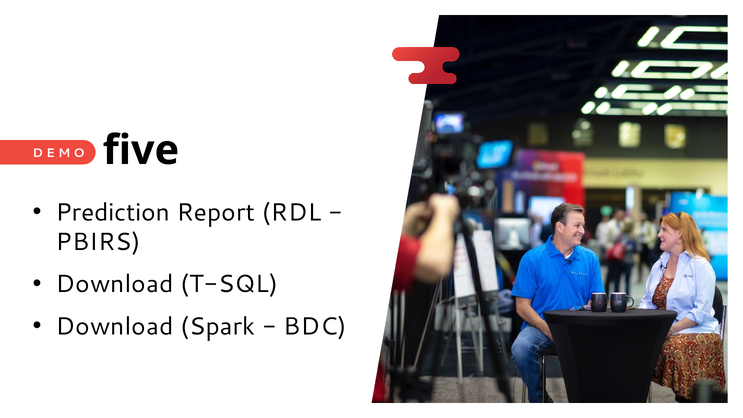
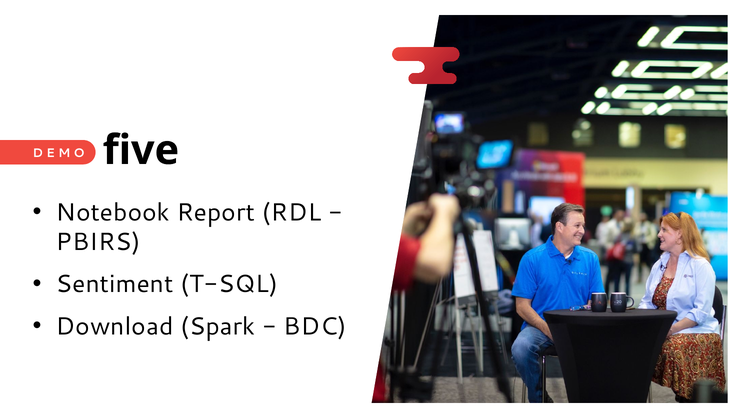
Prediction: Prediction -> Notebook (113, 212)
Download: Download -> Sentiment (115, 284)
